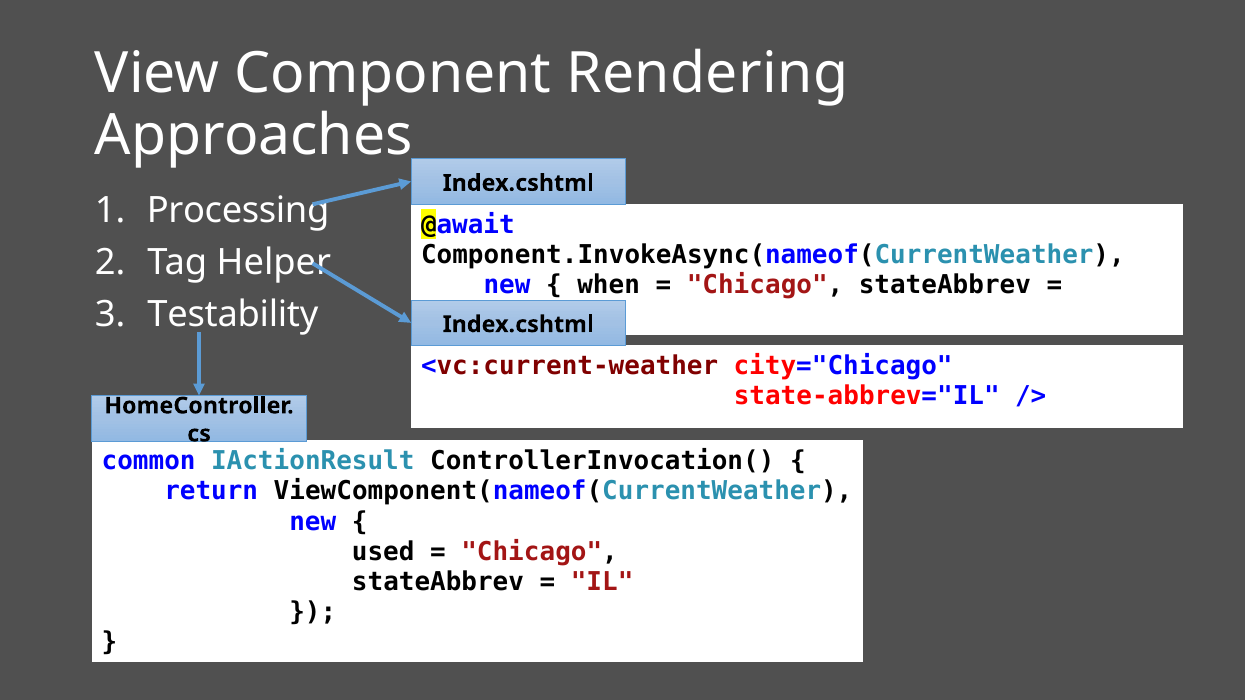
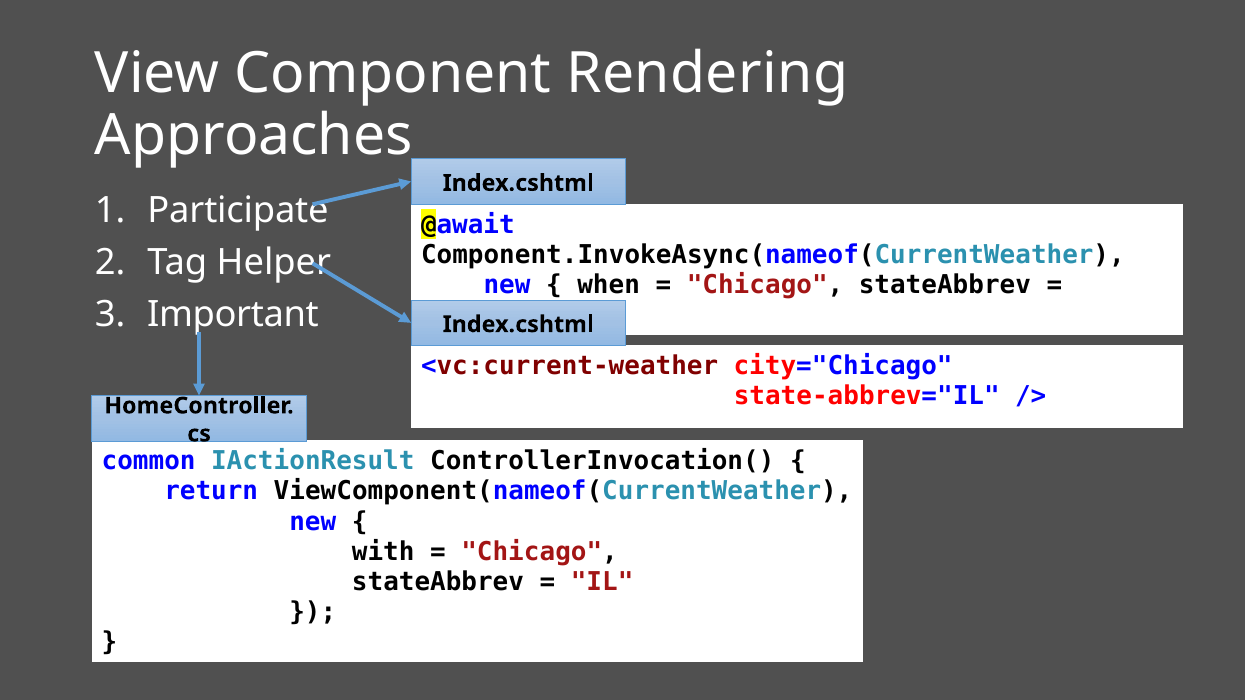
Processing: Processing -> Participate (238, 210)
Testability: Testability -> Important (233, 315)
used: used -> with (383, 552)
